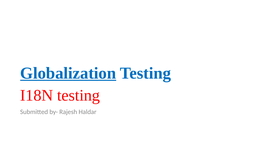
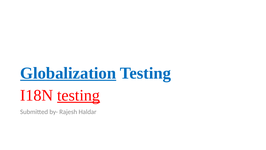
testing underline: none -> present (79, 95)
